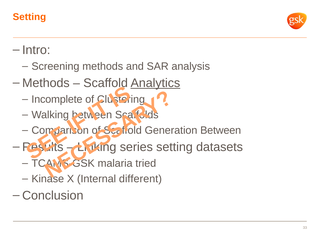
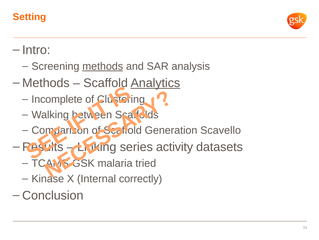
methods underline: none -> present (103, 66)
Generation Between: Between -> Scavello (221, 130)
series setting: setting -> activity (175, 147)
different: different -> correctly (141, 178)
